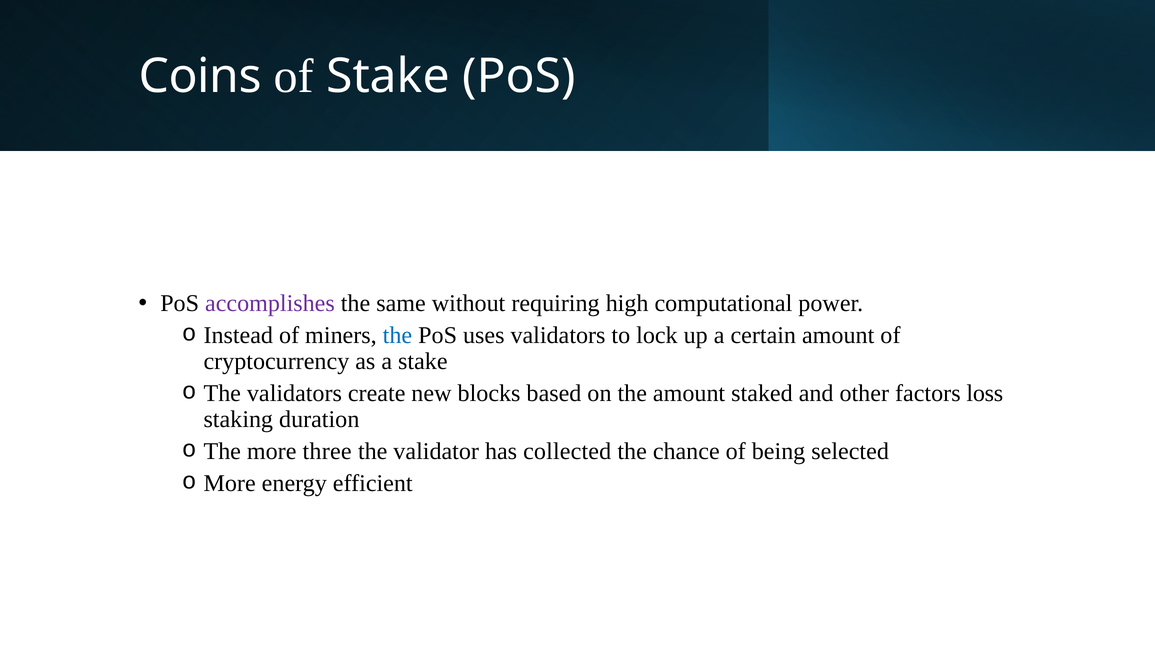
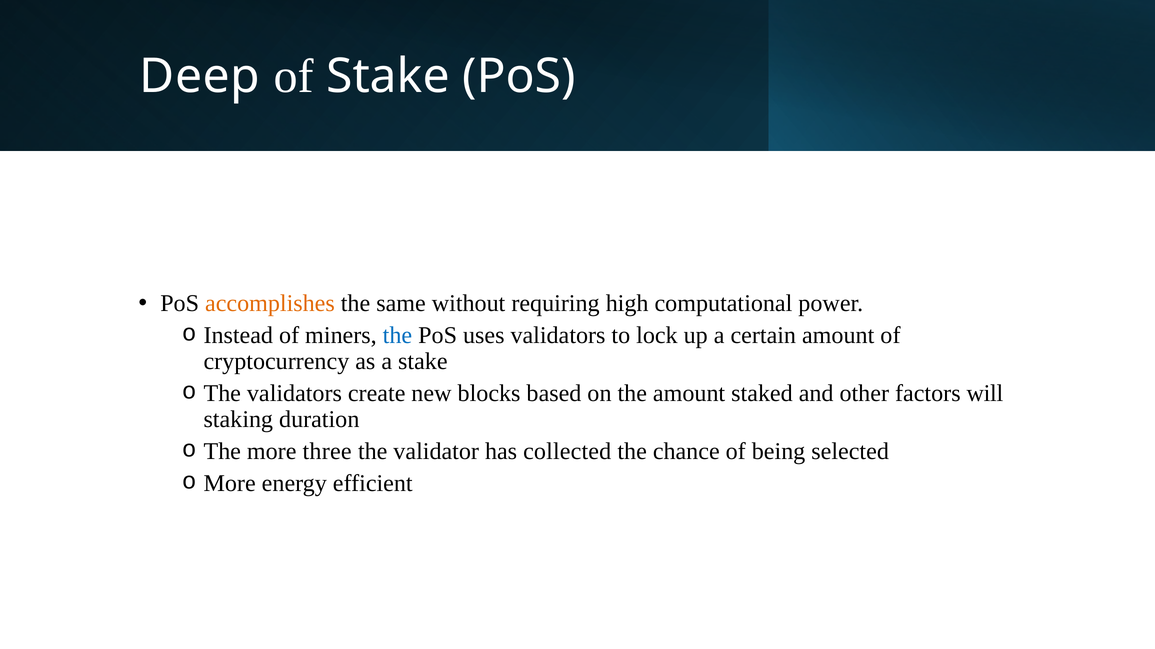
Coins: Coins -> Deep (200, 77)
accomplishes colour: purple -> orange (270, 304)
loss: loss -> will (985, 394)
